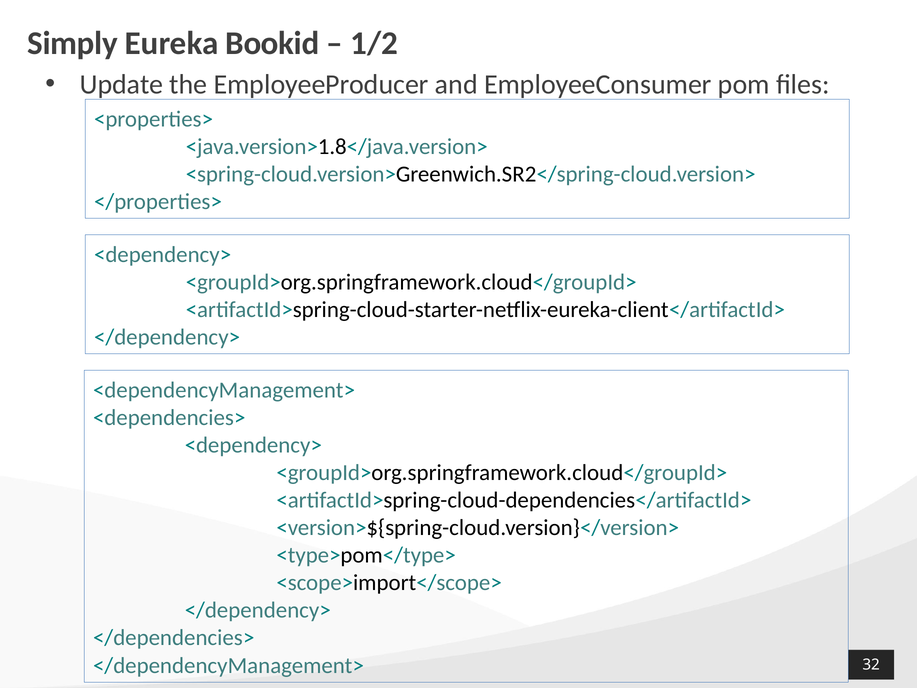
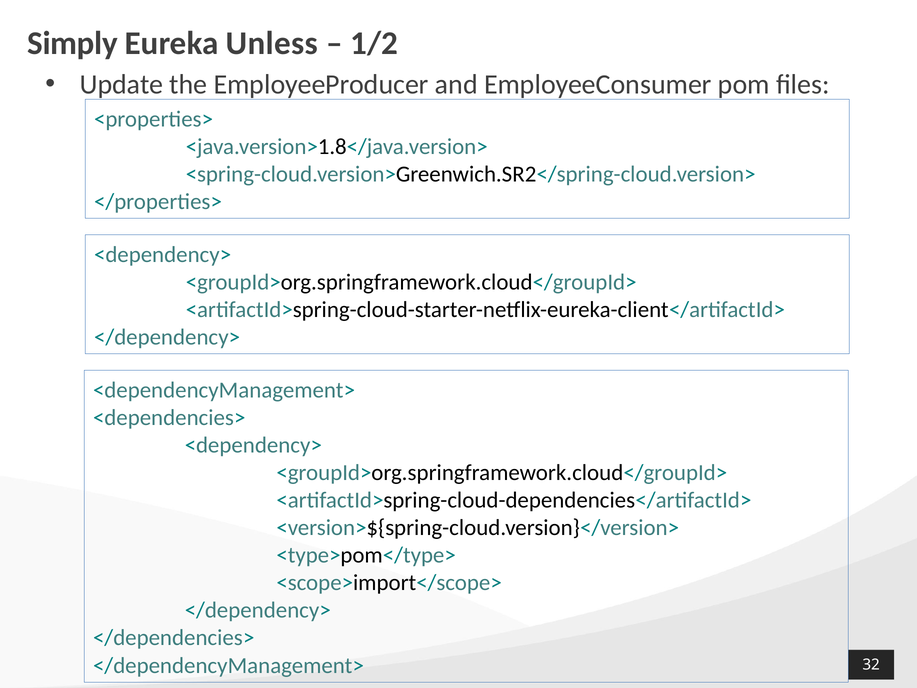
Bookid: Bookid -> Unless (272, 43)
